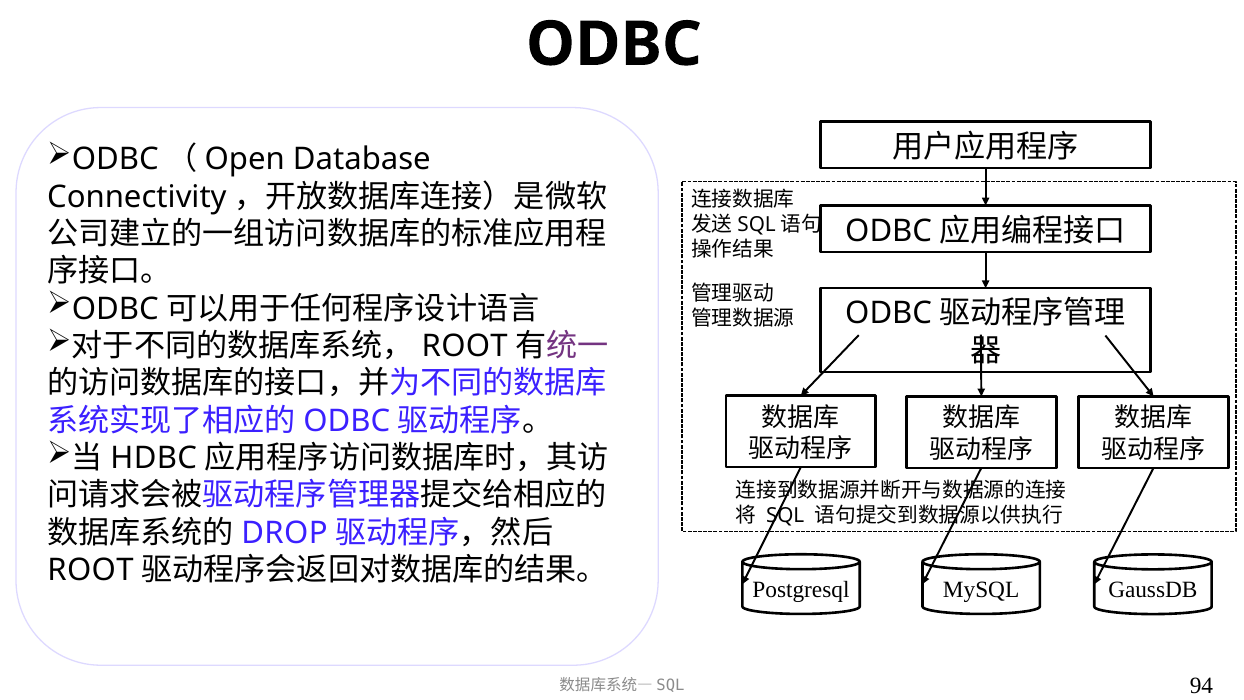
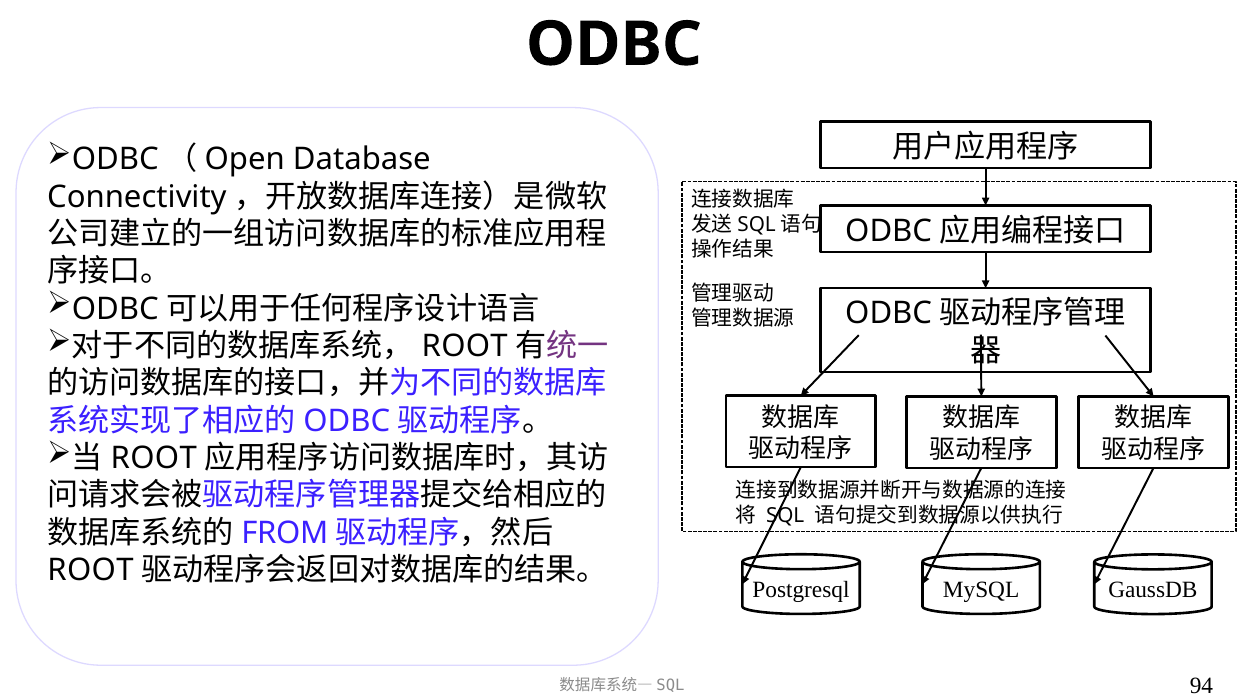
HDBC: HDBC -> ROOT (154, 458)
DROP: DROP -> FROM (285, 533)
